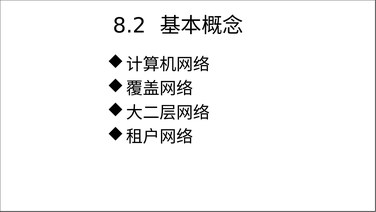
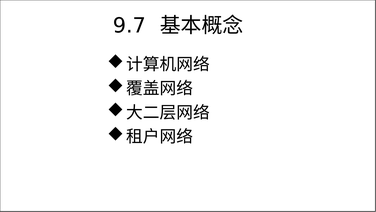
8.2: 8.2 -> 9.7 (129, 26)
